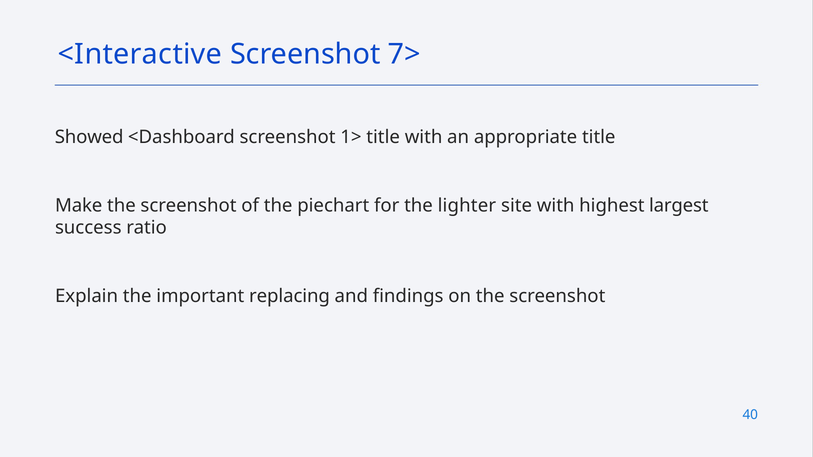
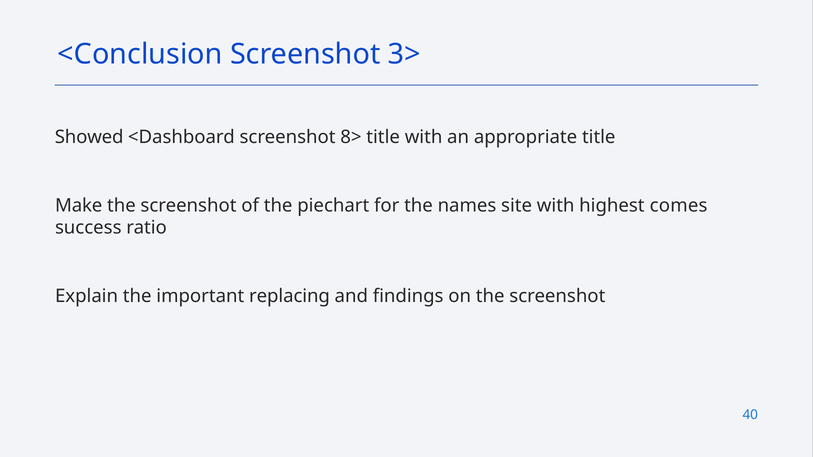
<Interactive: <Interactive -> <Conclusion (140, 54)
7>: 7> -> 3> (404, 54)
1>: 1> -> 8> (351, 137)
lighter: lighter -> names (467, 206)
largest: largest -> comes (679, 206)
